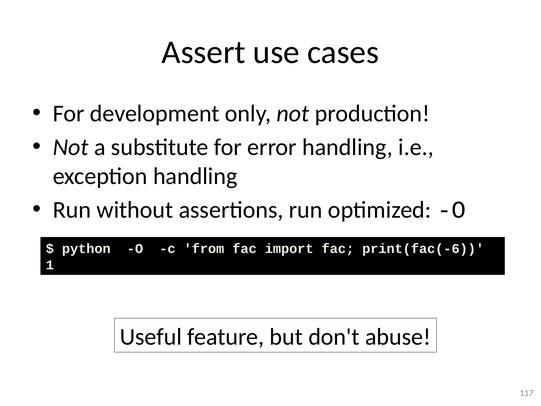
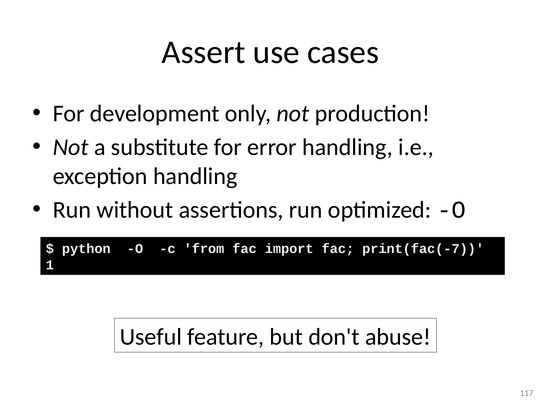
print(fac(-6: print(fac(-6 -> print(fac(-7 (423, 249)
